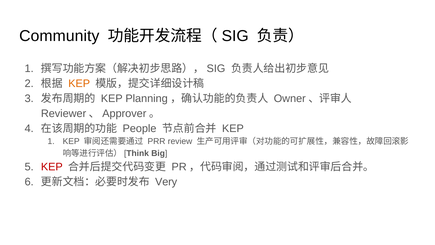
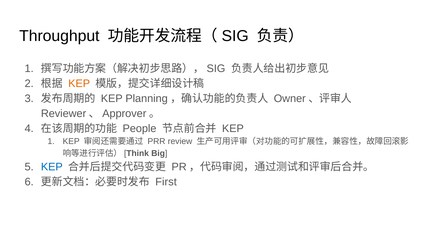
Community: Community -> Throughput (59, 36)
KEP colour: red -> blue (52, 167)
Very: Very -> First (166, 182)
